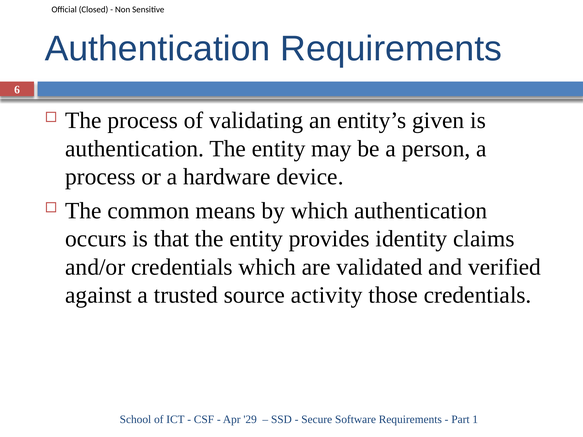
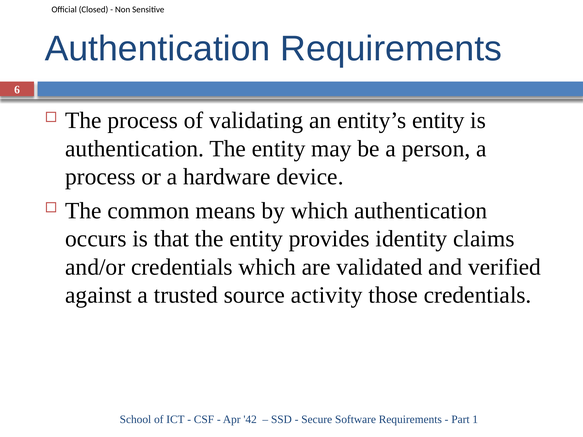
entity’s given: given -> entity (438, 121)
29: 29 -> 42 (250, 420)
